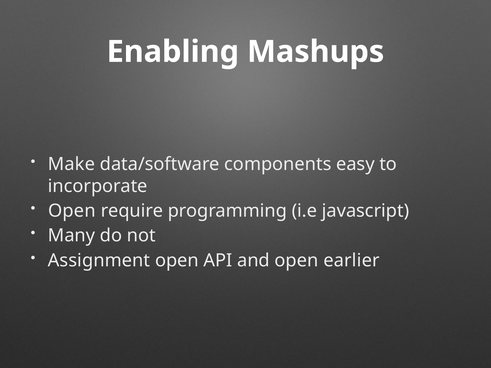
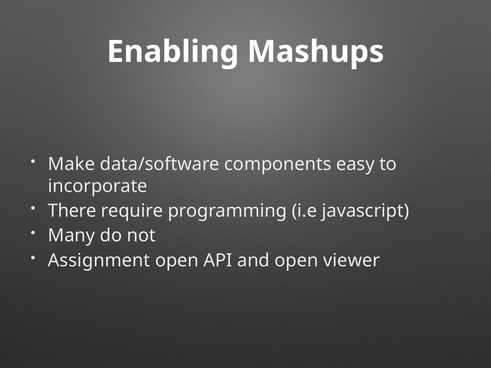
Open: Open -> There (72, 211)
earlier: earlier -> viewer (352, 261)
